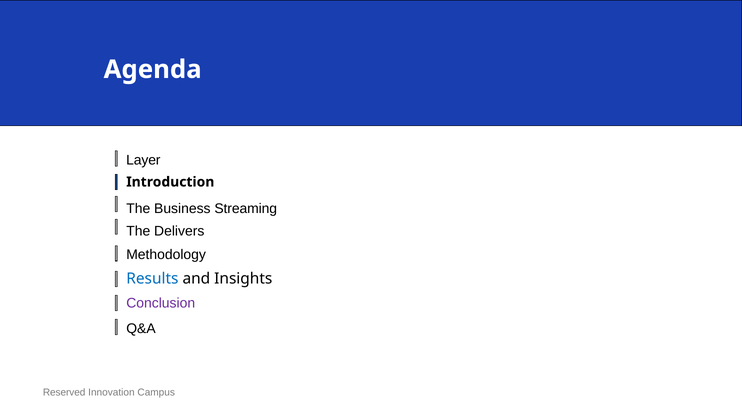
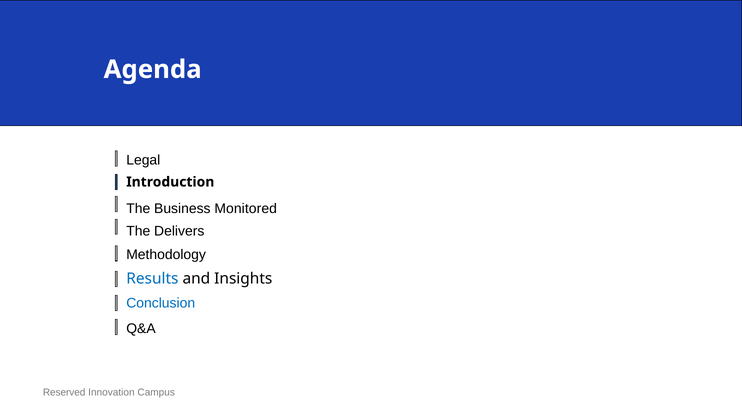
Layer: Layer -> Legal (143, 160)
Streaming: Streaming -> Monitored (246, 209)
Conclusion colour: purple -> blue (161, 303)
